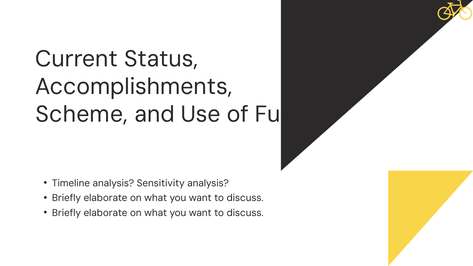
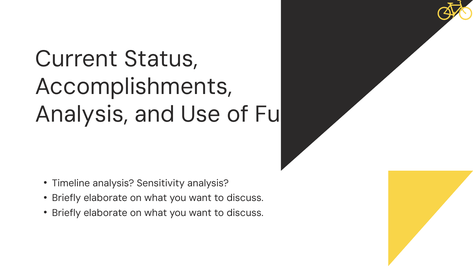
Scheme: Scheme -> Analysis (82, 114)
